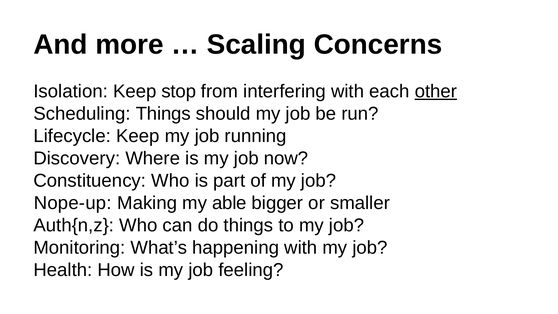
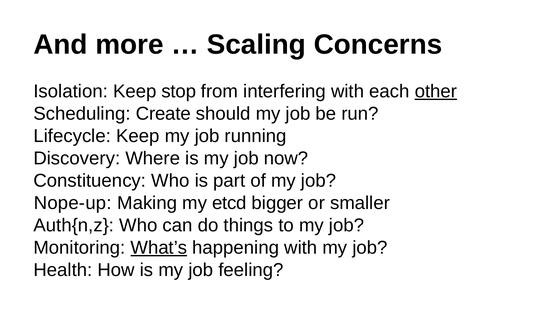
Scheduling Things: Things -> Create (163, 114)
able: able -> etcd (229, 203)
What’s underline: none -> present (159, 248)
